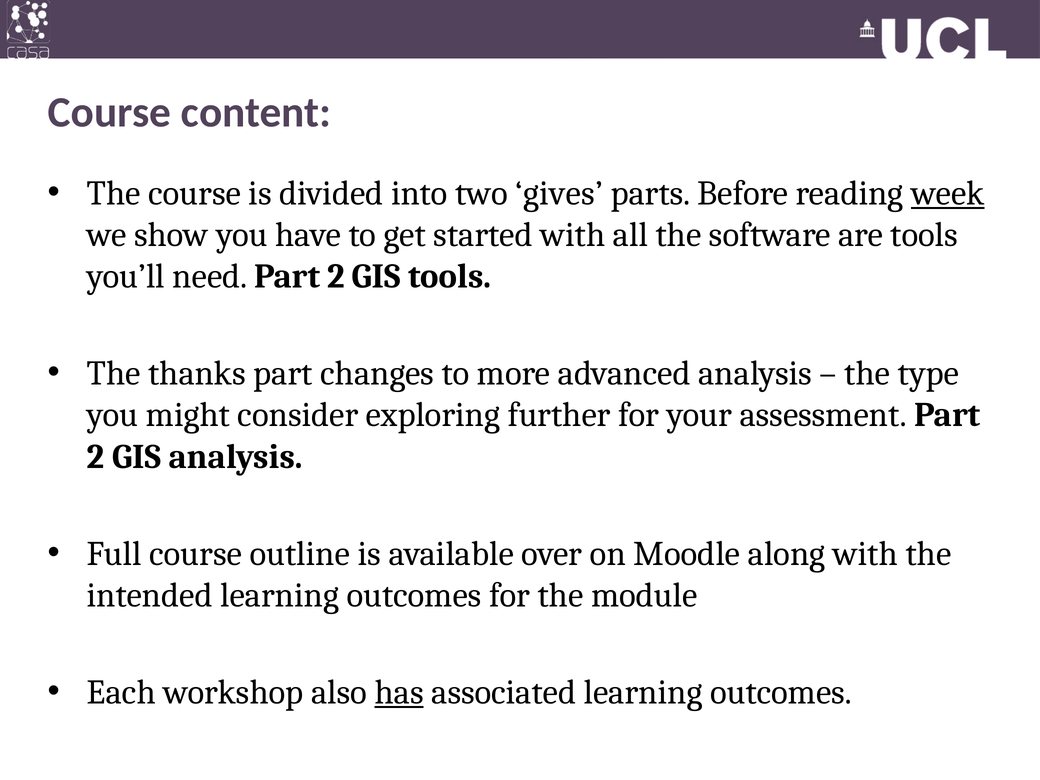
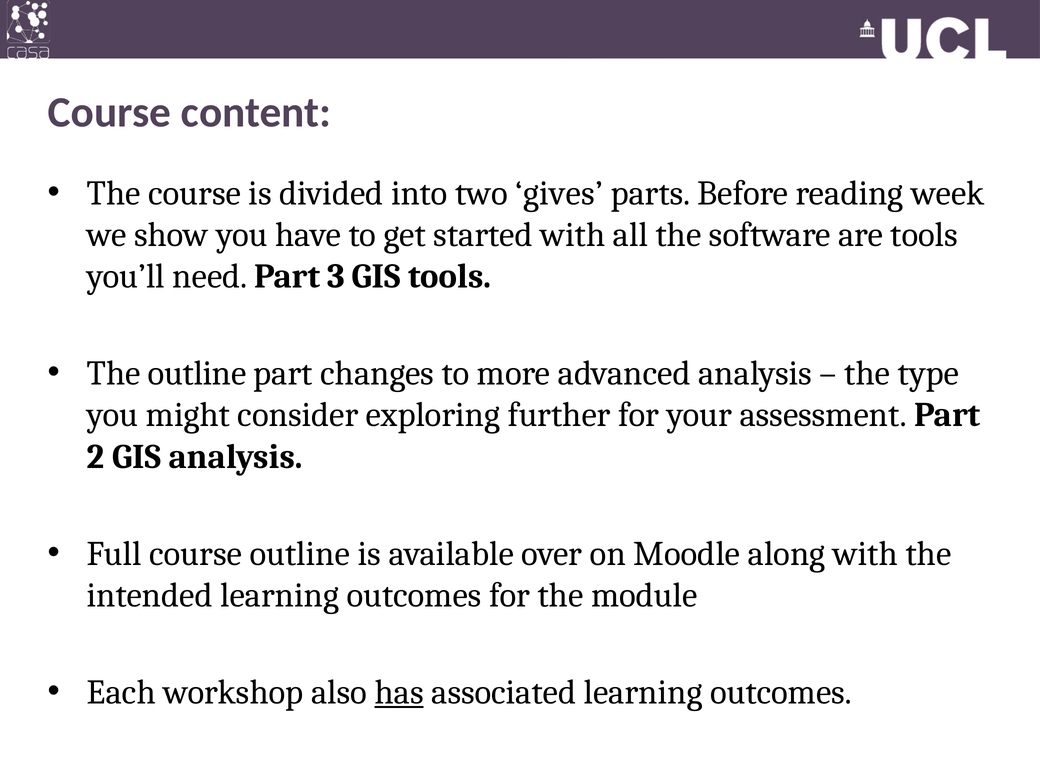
week underline: present -> none (948, 193)
need Part 2: 2 -> 3 (336, 276)
The thanks: thanks -> outline (197, 373)
